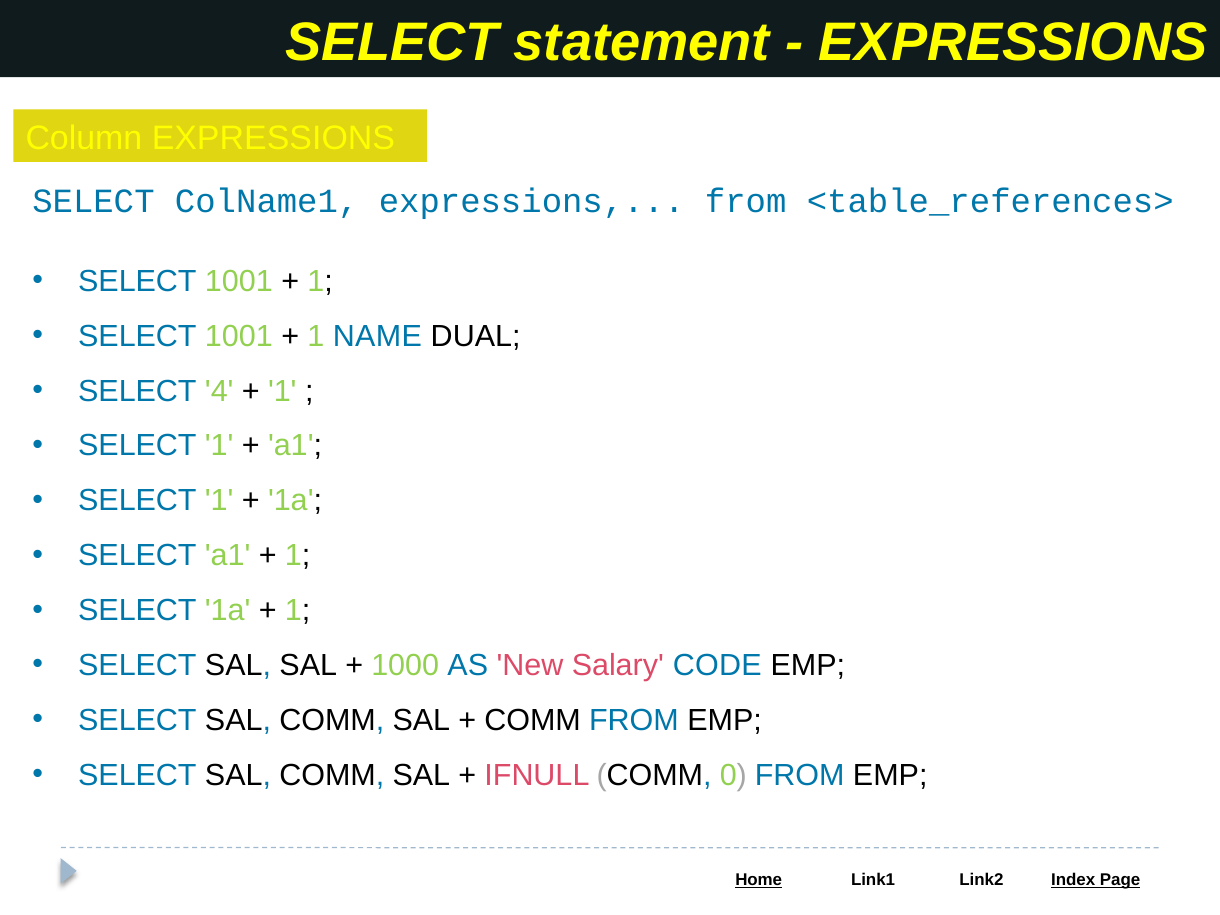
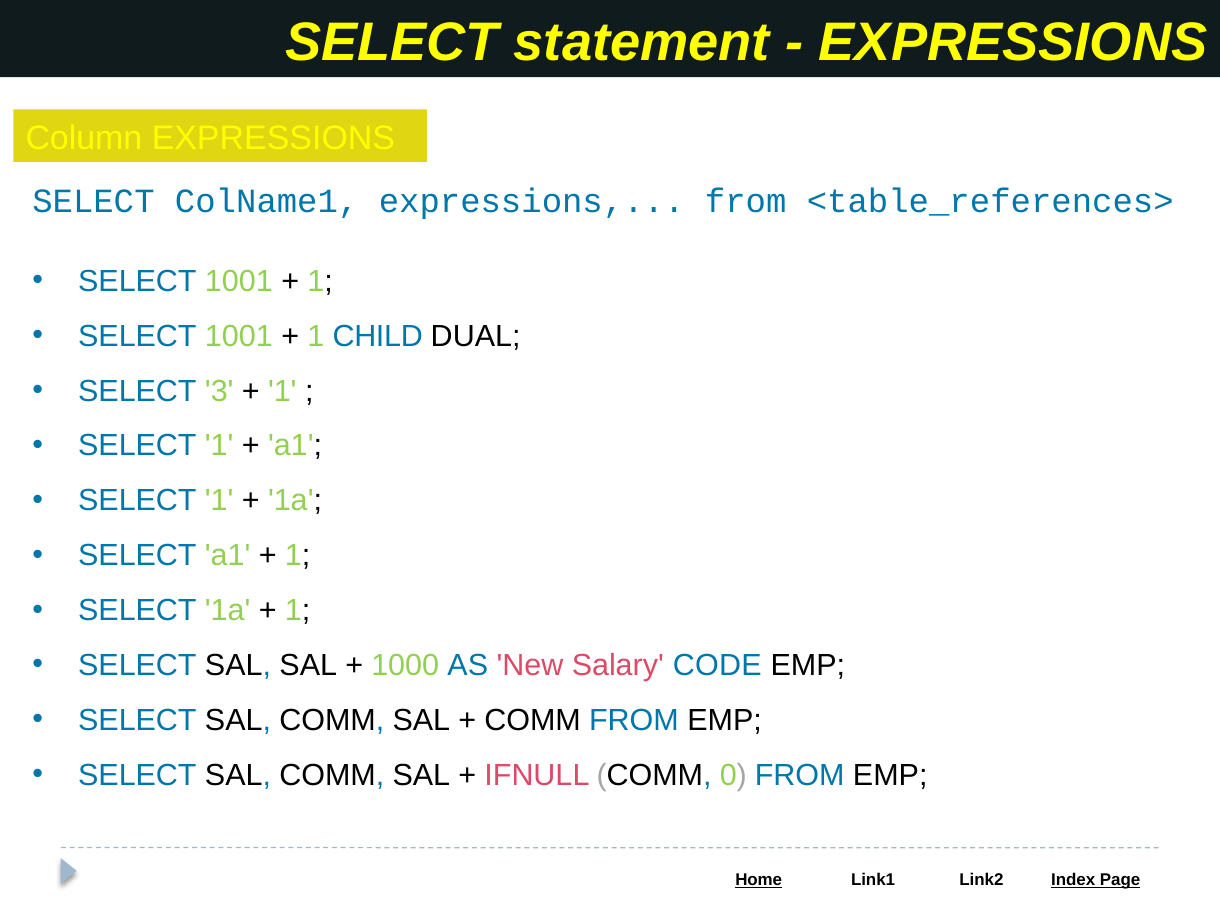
NAME: NAME -> CHILD (378, 336)
4: 4 -> 3 (219, 391)
